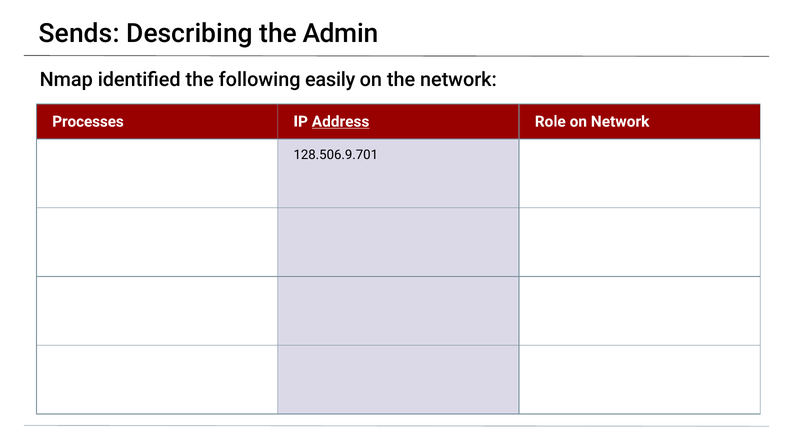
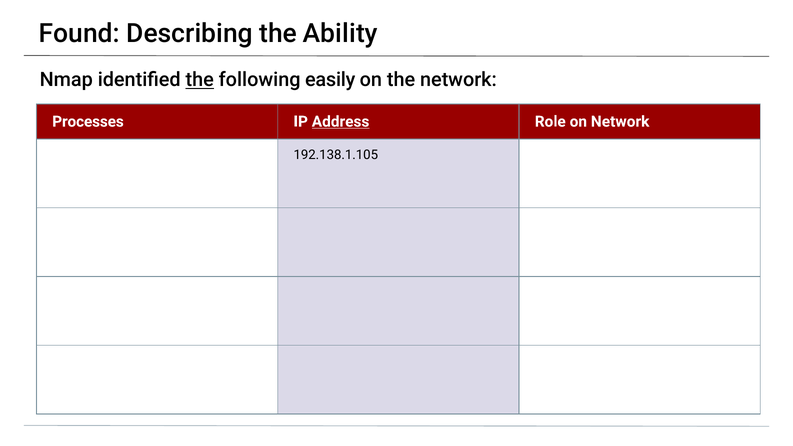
Sends: Sends -> Found (79, 34)
Admin: Admin -> Ability (340, 34)
the underline: none -> present (200, 80)
128.506.9.701: 128.506.9.701 -> 192.138.1.105 (336, 155)
